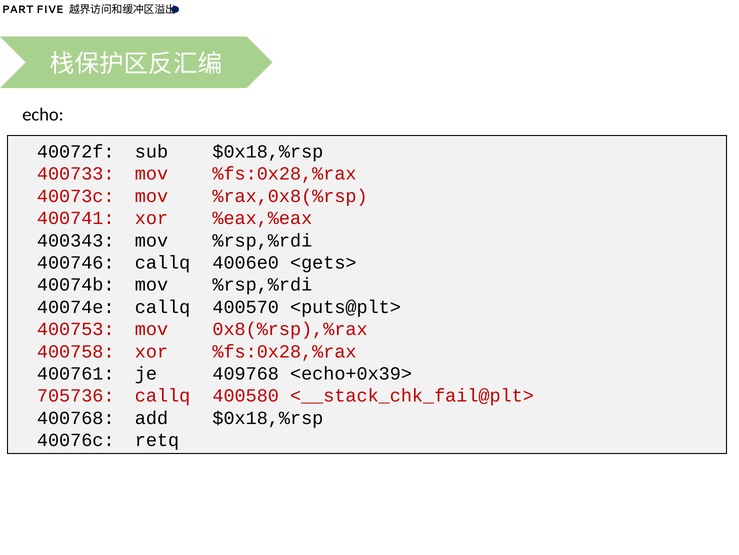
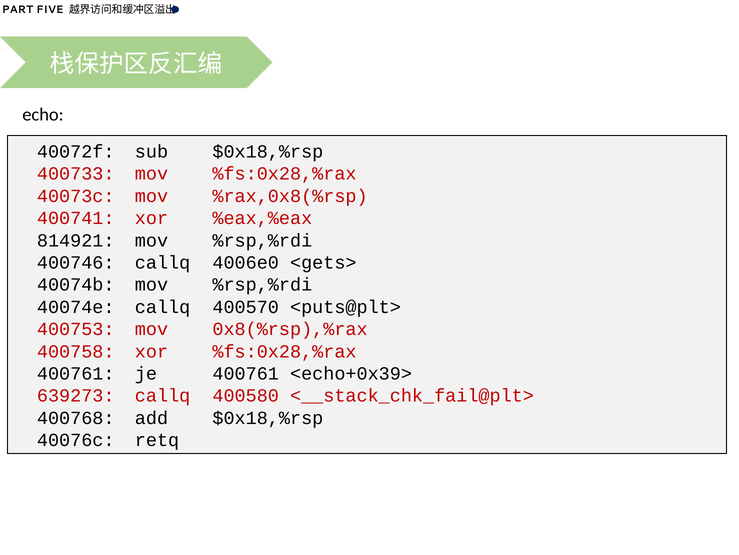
400343: 400343 -> 814921 (76, 240)
je 409768: 409768 -> 400761 (246, 373)
705736: 705736 -> 639273 (76, 395)
